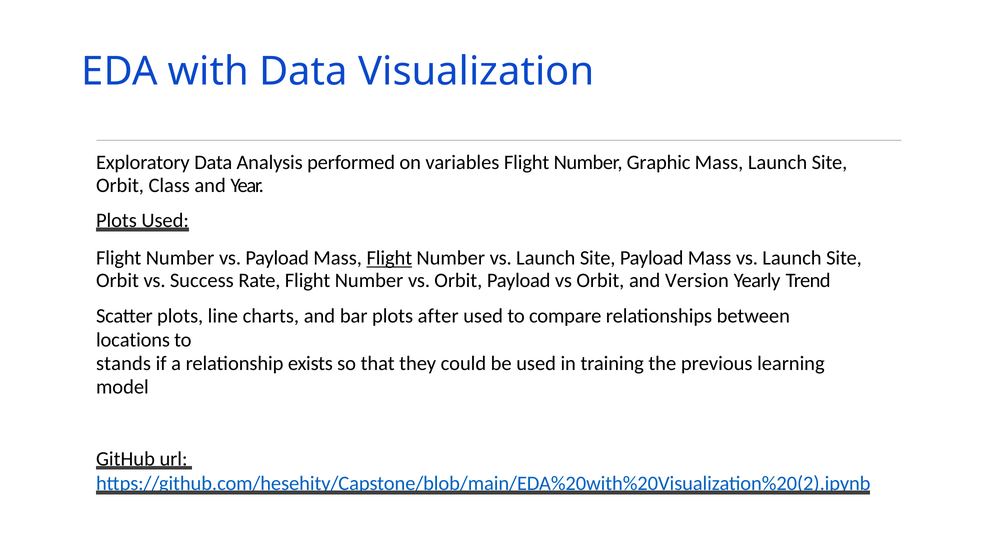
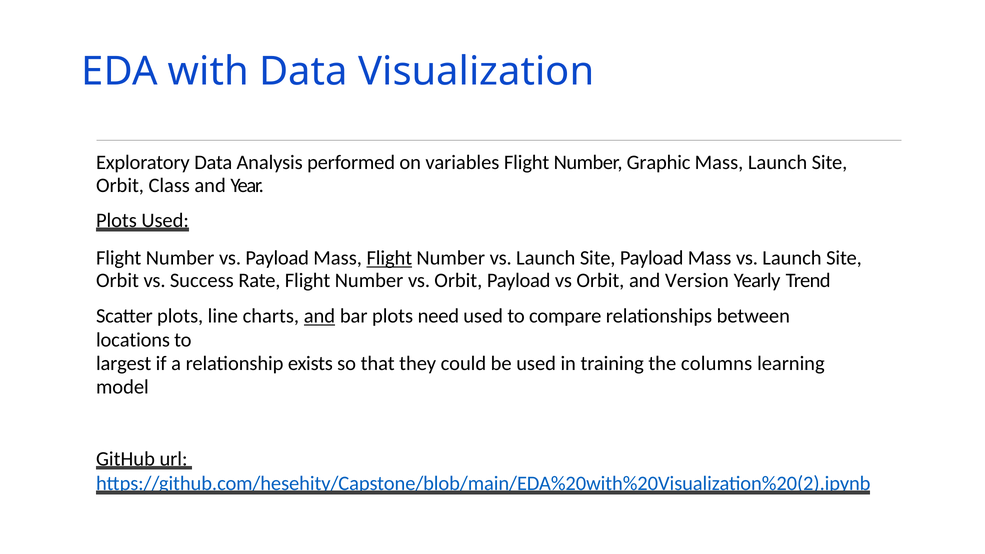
and underline: none -> present (319, 316)
after: after -> need (438, 316)
stands: stands -> largest (124, 363)
previous: previous -> columns (717, 363)
